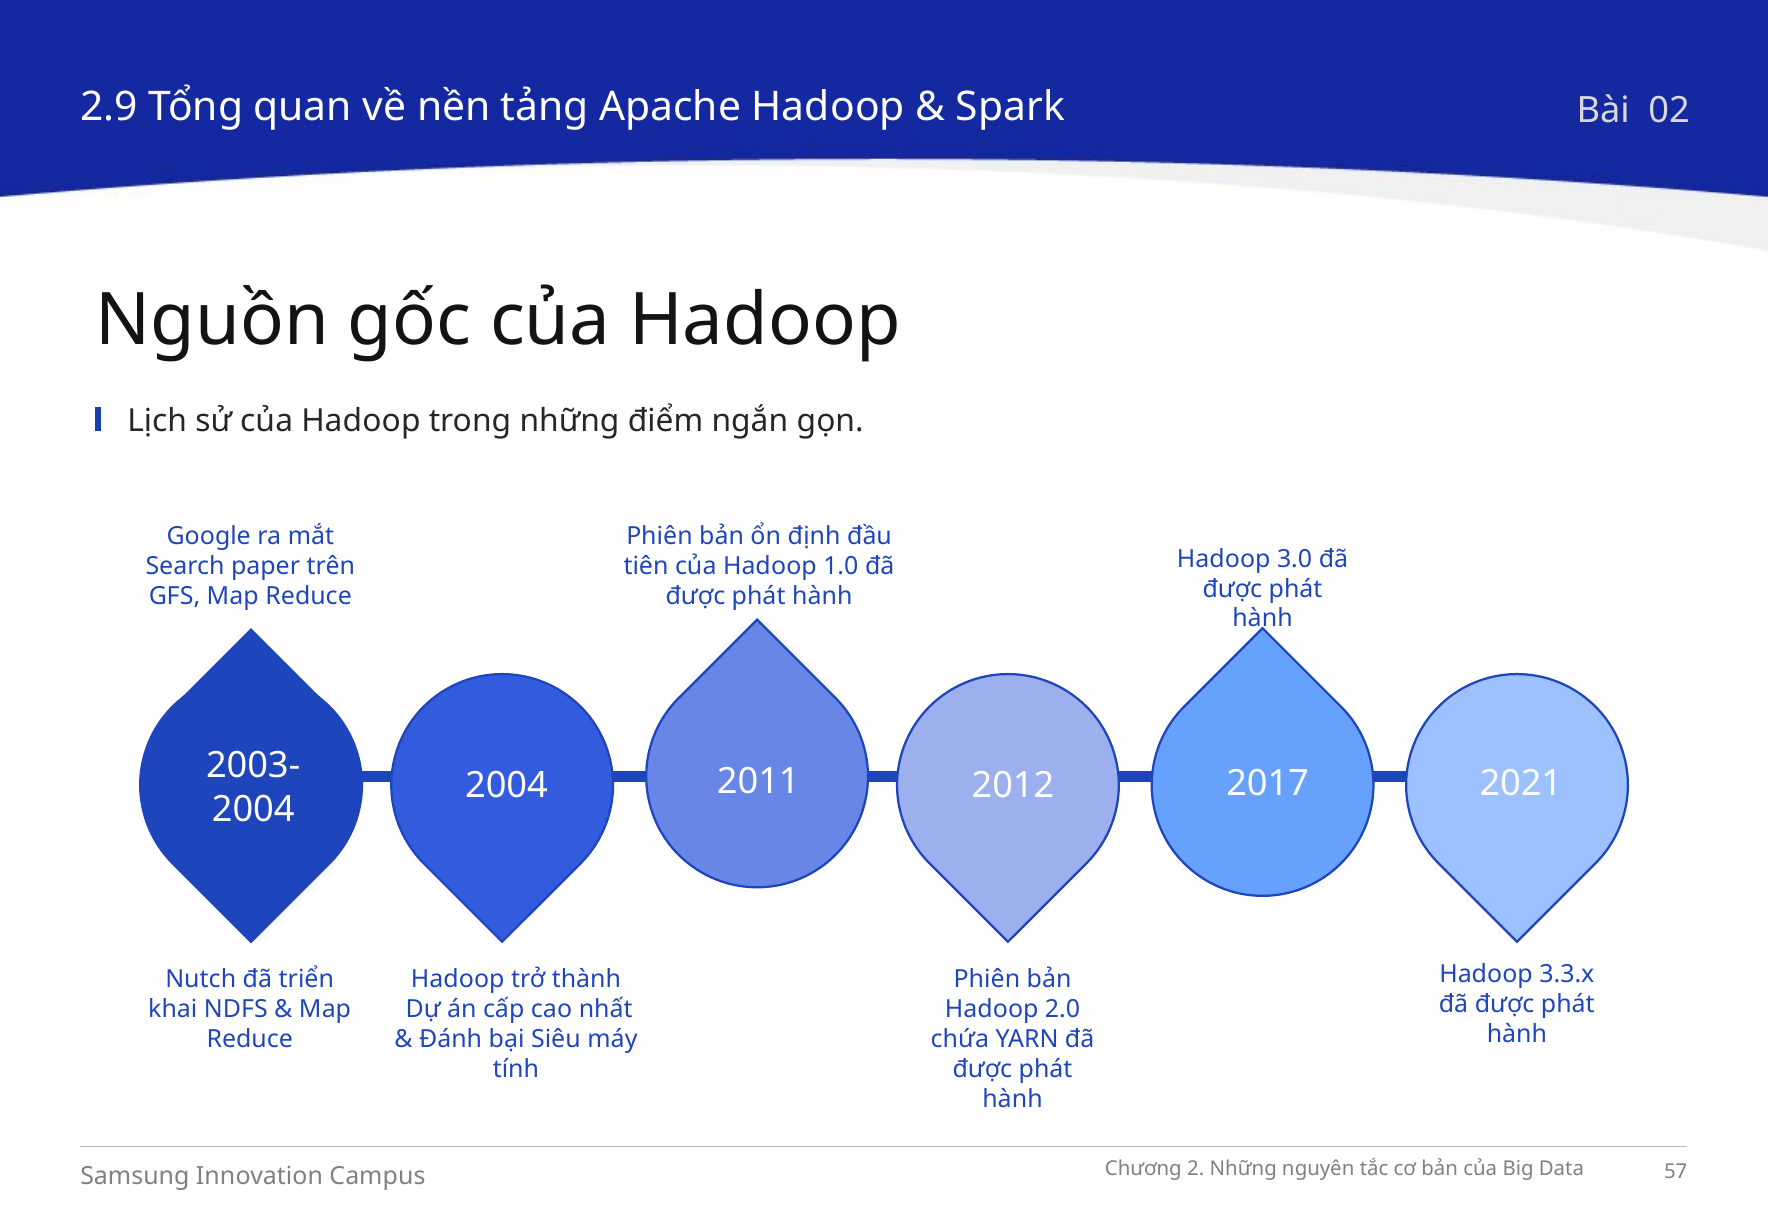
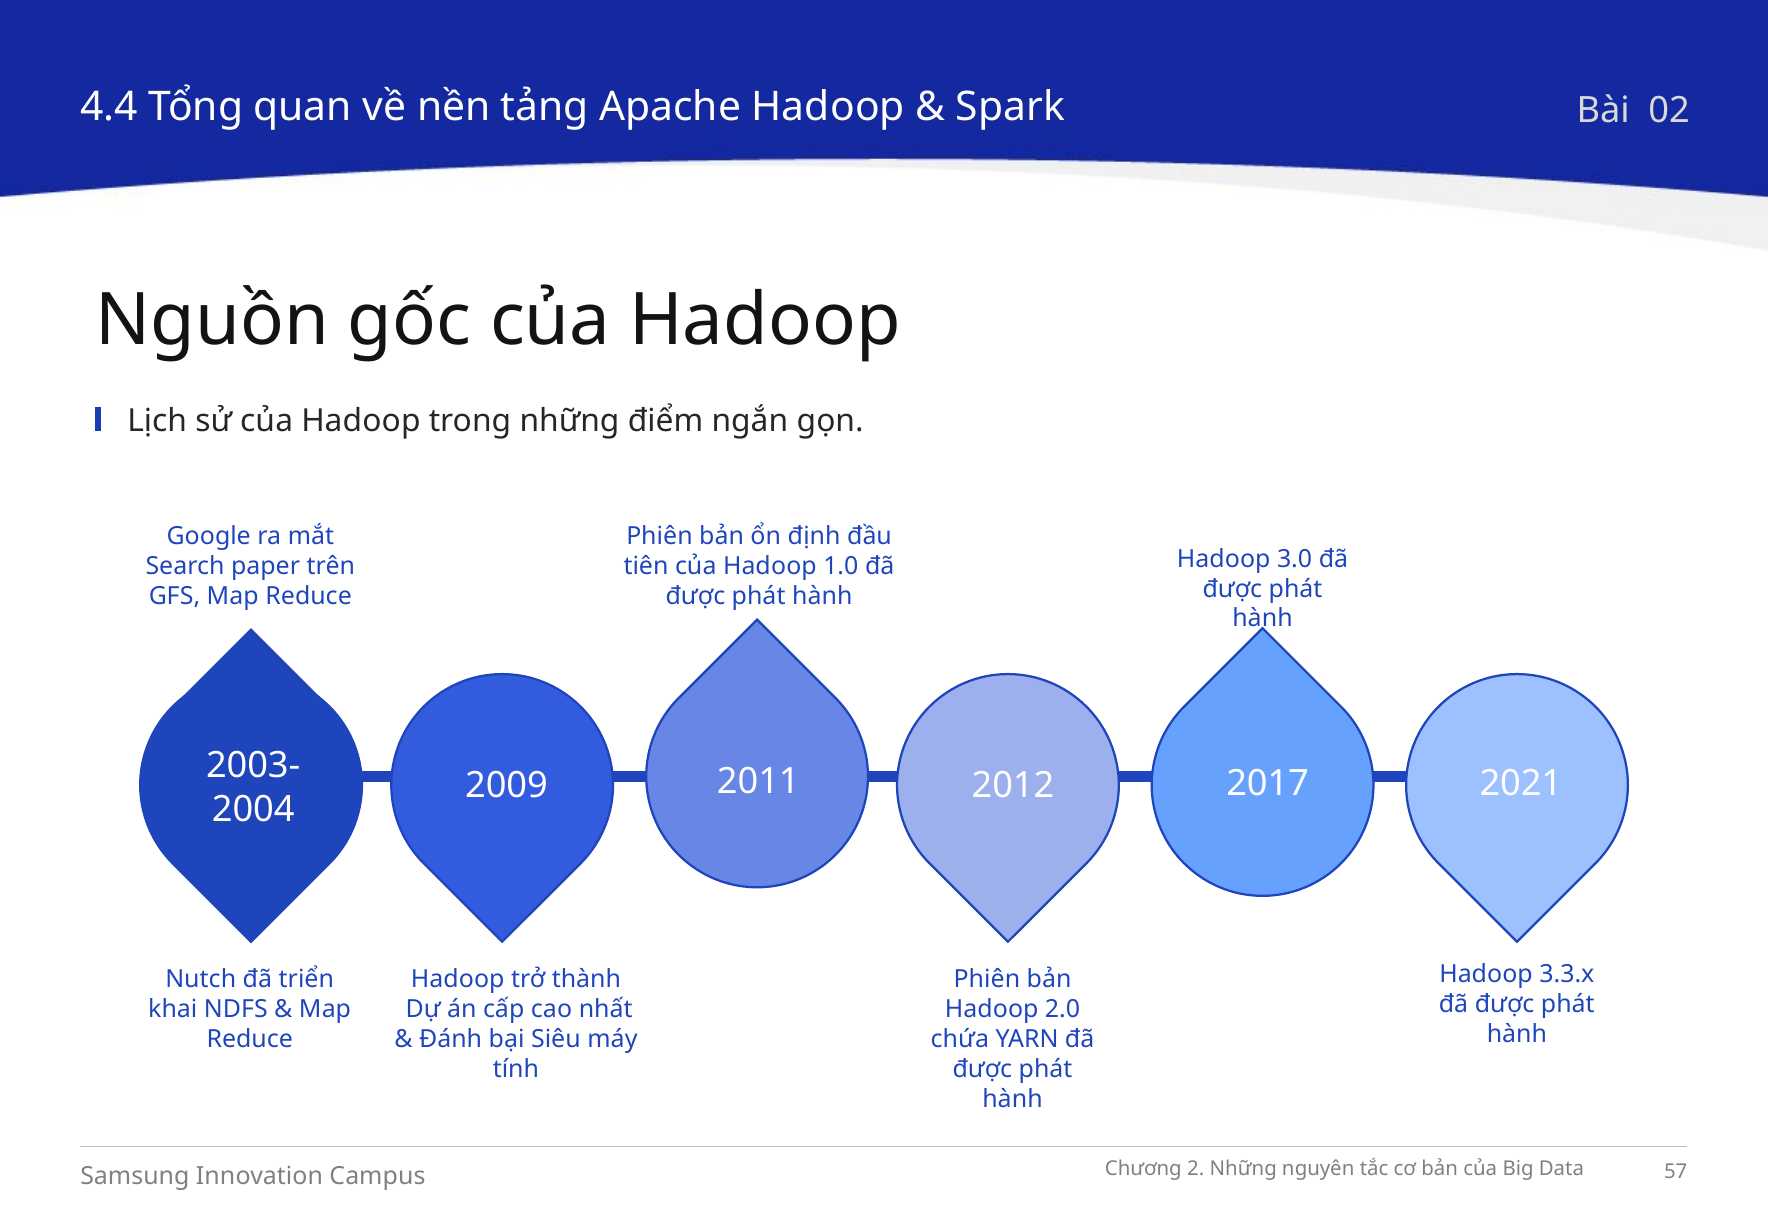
2.9: 2.9 -> 4.4 (109, 107)
2004: 2004 -> 2009 (506, 785)
